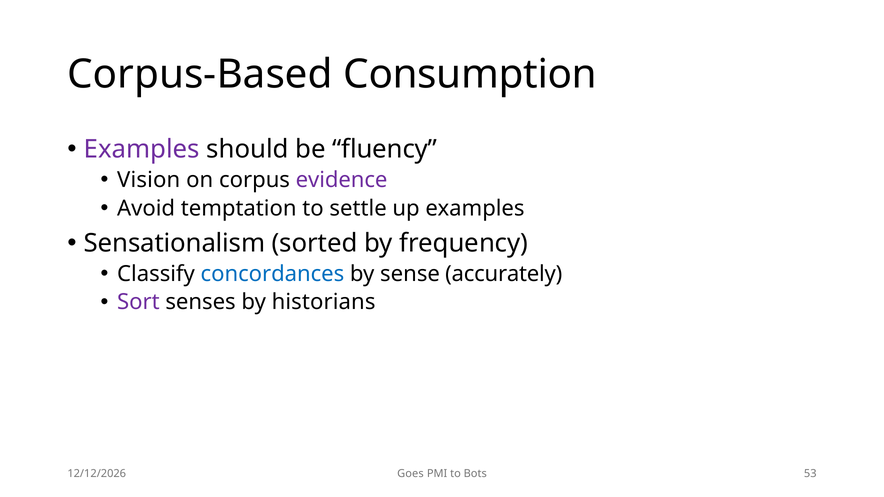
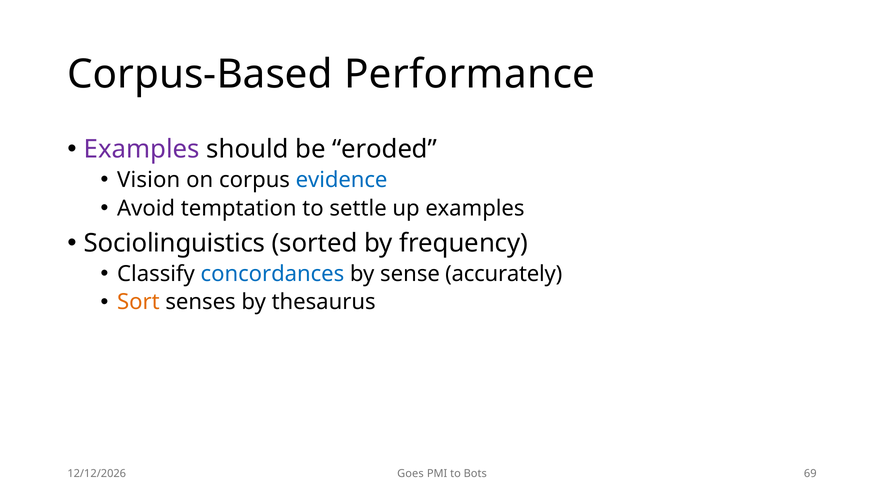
Consumption: Consumption -> Performance (470, 74)
fluency: fluency -> eroded (385, 149)
evidence colour: purple -> blue (342, 180)
Sensationalism: Sensationalism -> Sociolinguistics (175, 243)
Sort colour: purple -> orange (138, 302)
historians: historians -> thesaurus (324, 302)
53: 53 -> 69 (810, 474)
